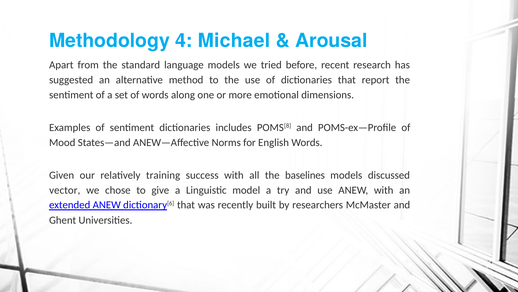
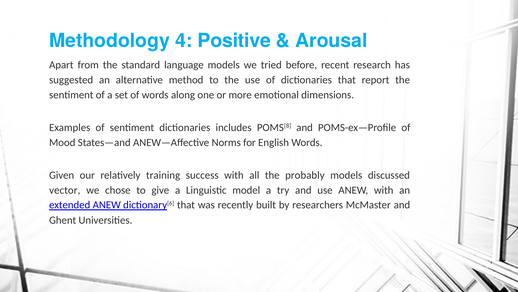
Michael: Michael -> Positive (234, 41)
baselines: baselines -> probably (305, 175)
